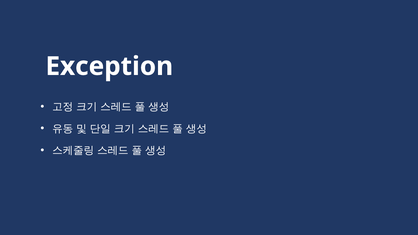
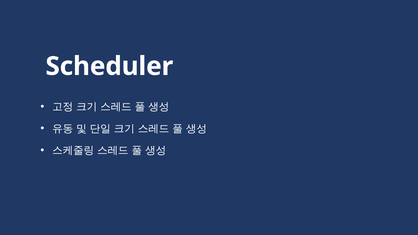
Exception: Exception -> Scheduler (109, 66)
